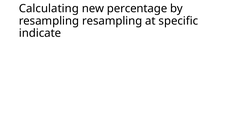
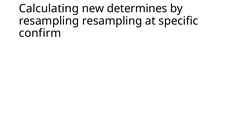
percentage: percentage -> determines (137, 9)
indicate: indicate -> confirm (40, 33)
